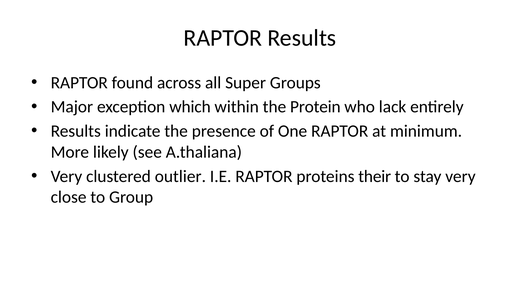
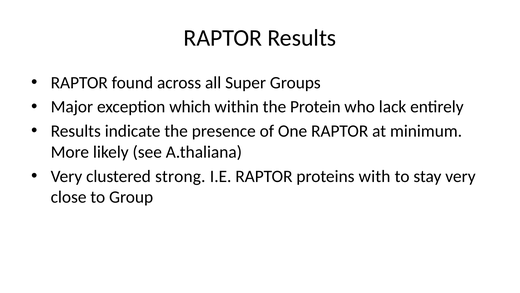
outlier: outlier -> strong (180, 176)
their: their -> with (375, 176)
